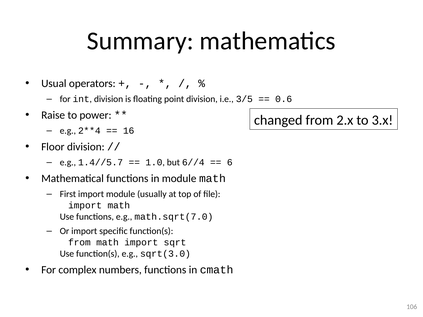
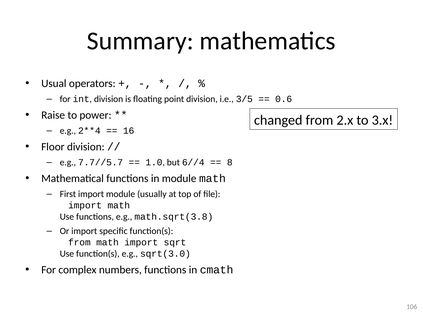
1.4//5.7: 1.4//5.7 -> 7.7//5.7 (101, 163)
6: 6 -> 8 (230, 163)
math.sqrt(7.0: math.sqrt(7.0 -> math.sqrt(3.8 (174, 217)
